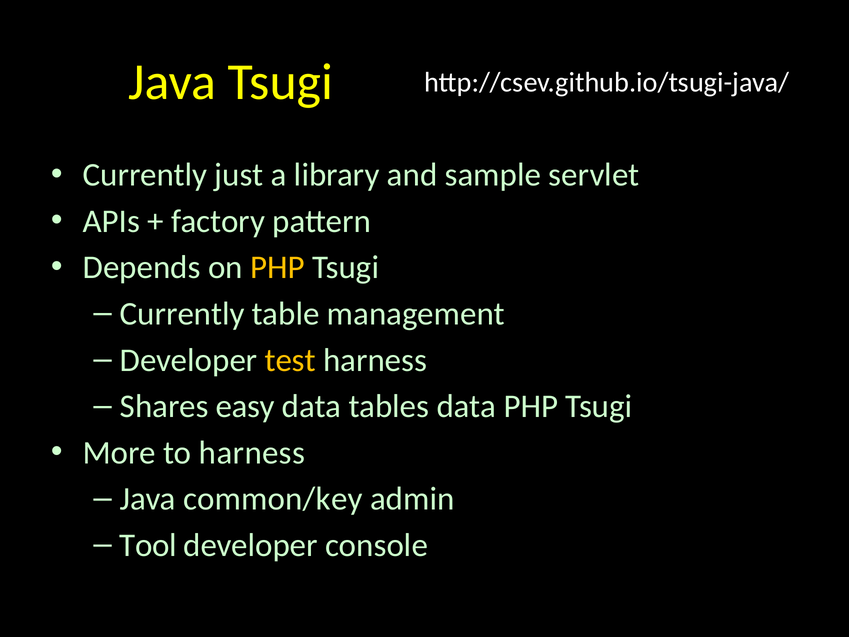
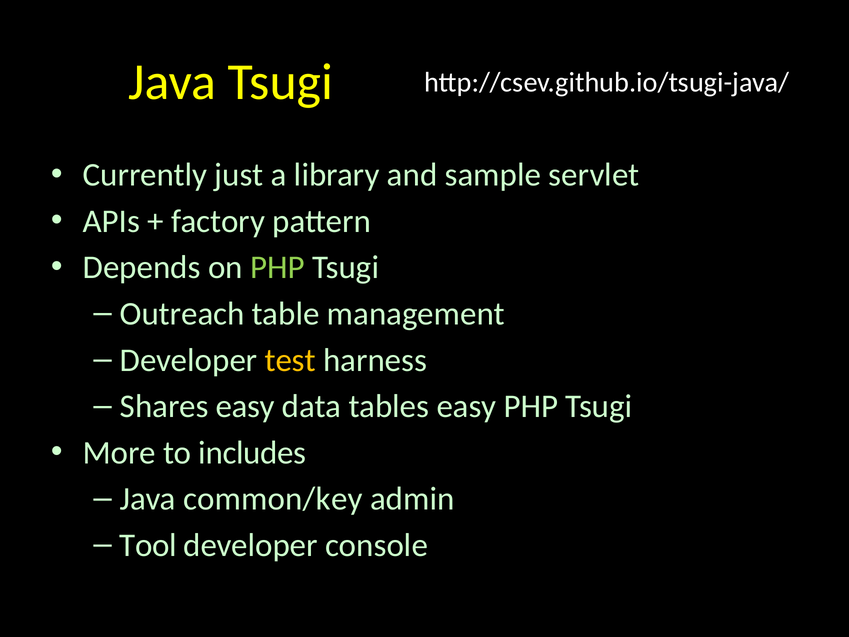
PHP colour: yellow -> light green (277, 267)
Currently: Currently -> Outreach (182, 314)
tables data: data -> easy (466, 406)
to harness: harness -> includes (252, 453)
